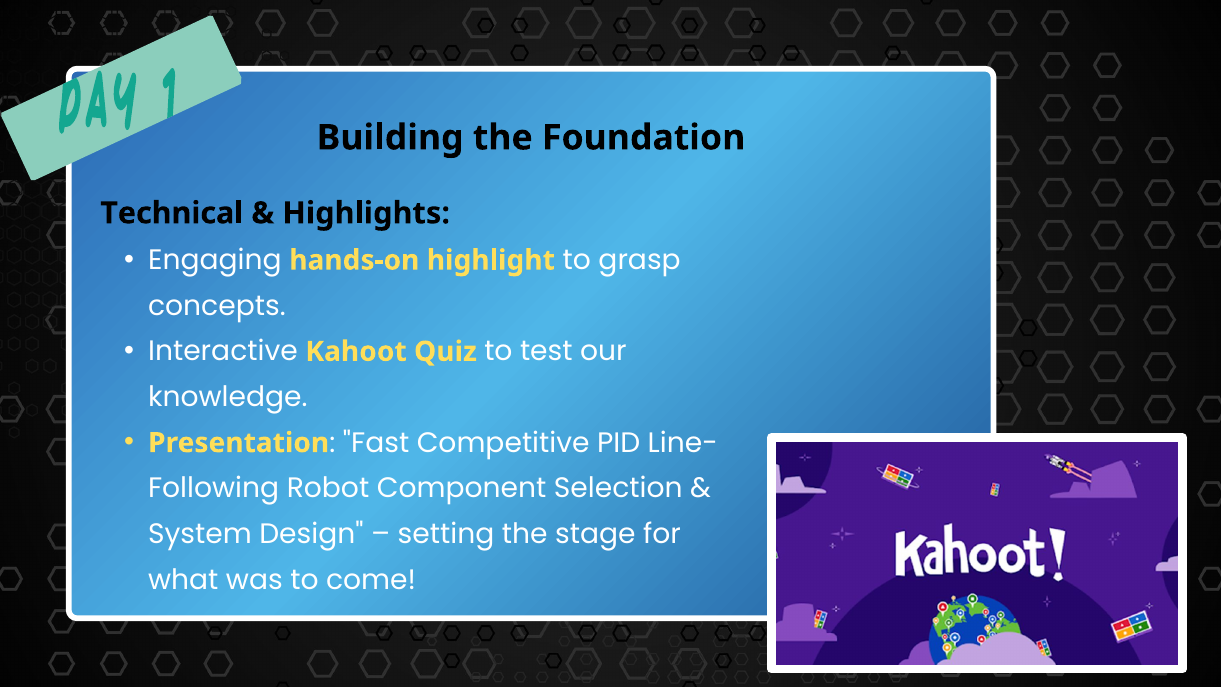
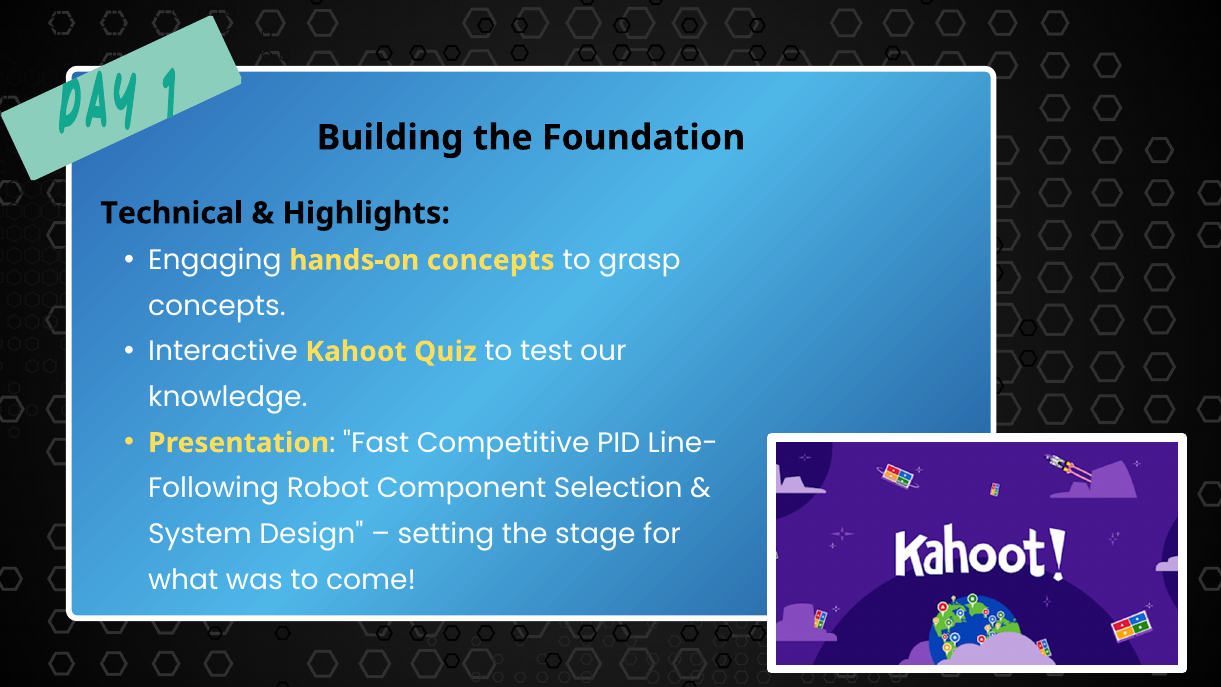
hands-on highlight: highlight -> concepts (491, 260)
